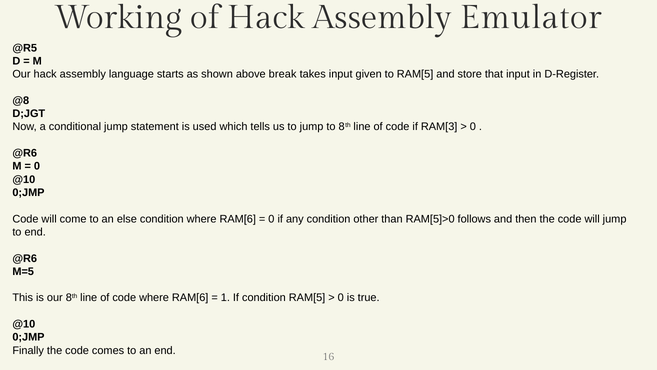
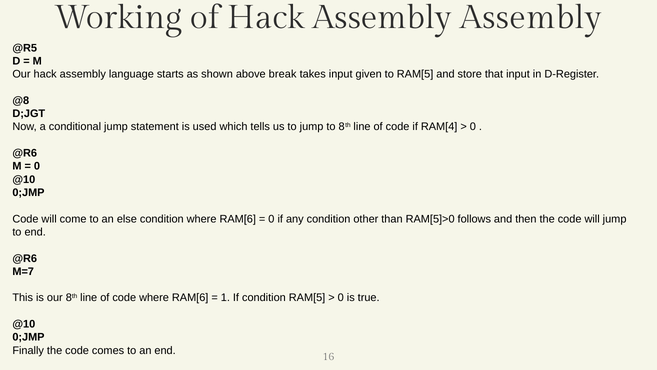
Assembly Emulator: Emulator -> Assembly (531, 18)
RAM[3: RAM[3 -> RAM[4 (439, 127)
M=5: M=5 -> M=7 (23, 271)
